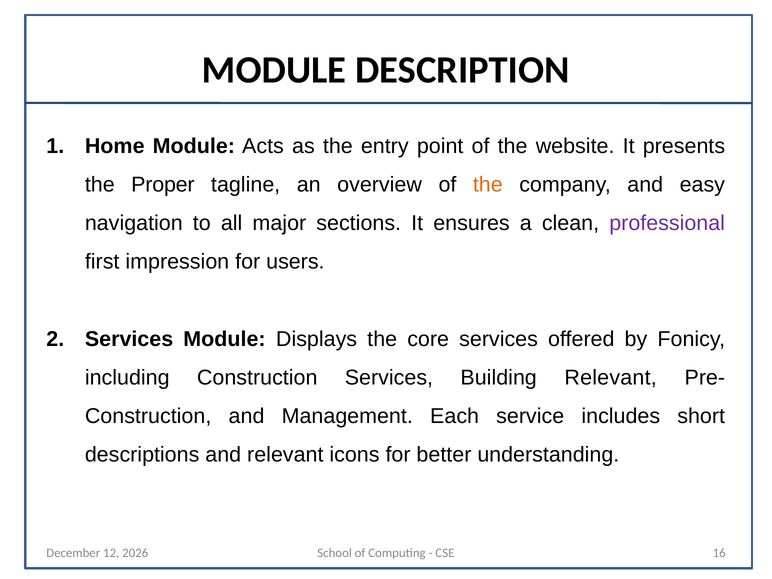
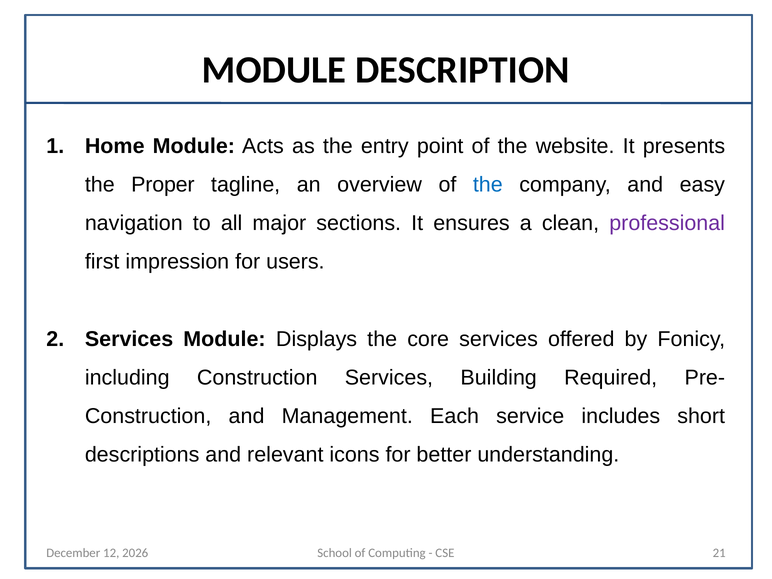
the colour: orange -> blue (488, 185)
Building Relevant: Relevant -> Required (611, 378)
16: 16 -> 21 (719, 553)
